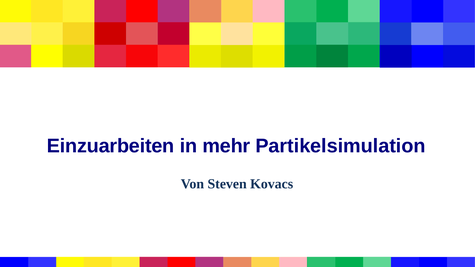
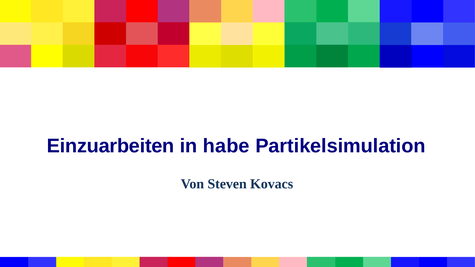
mehr: mehr -> habe (226, 146)
